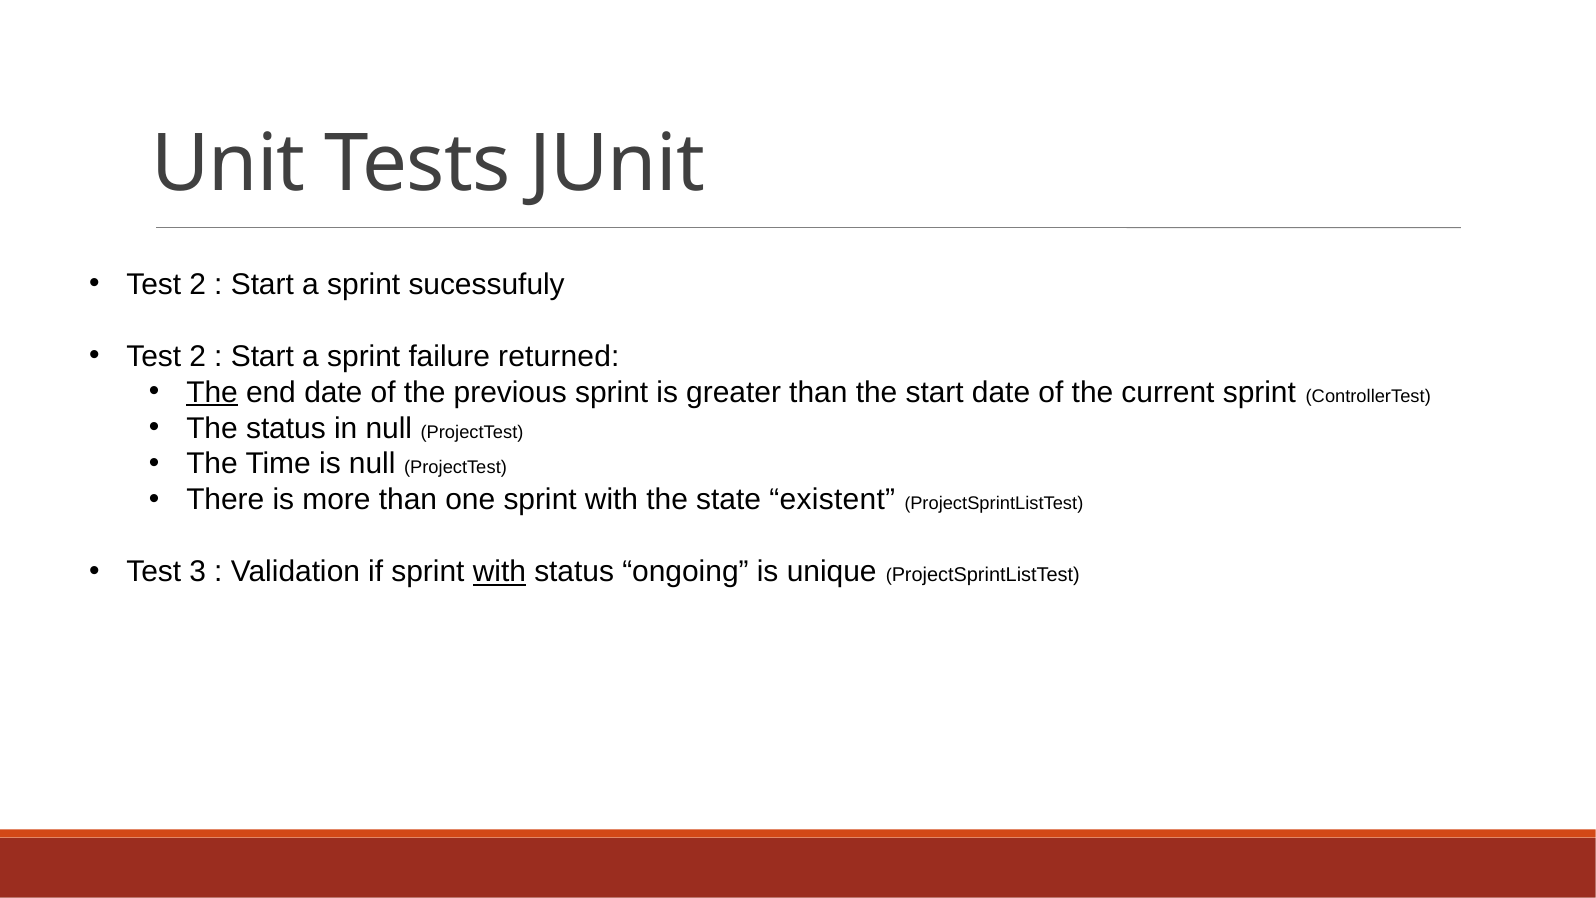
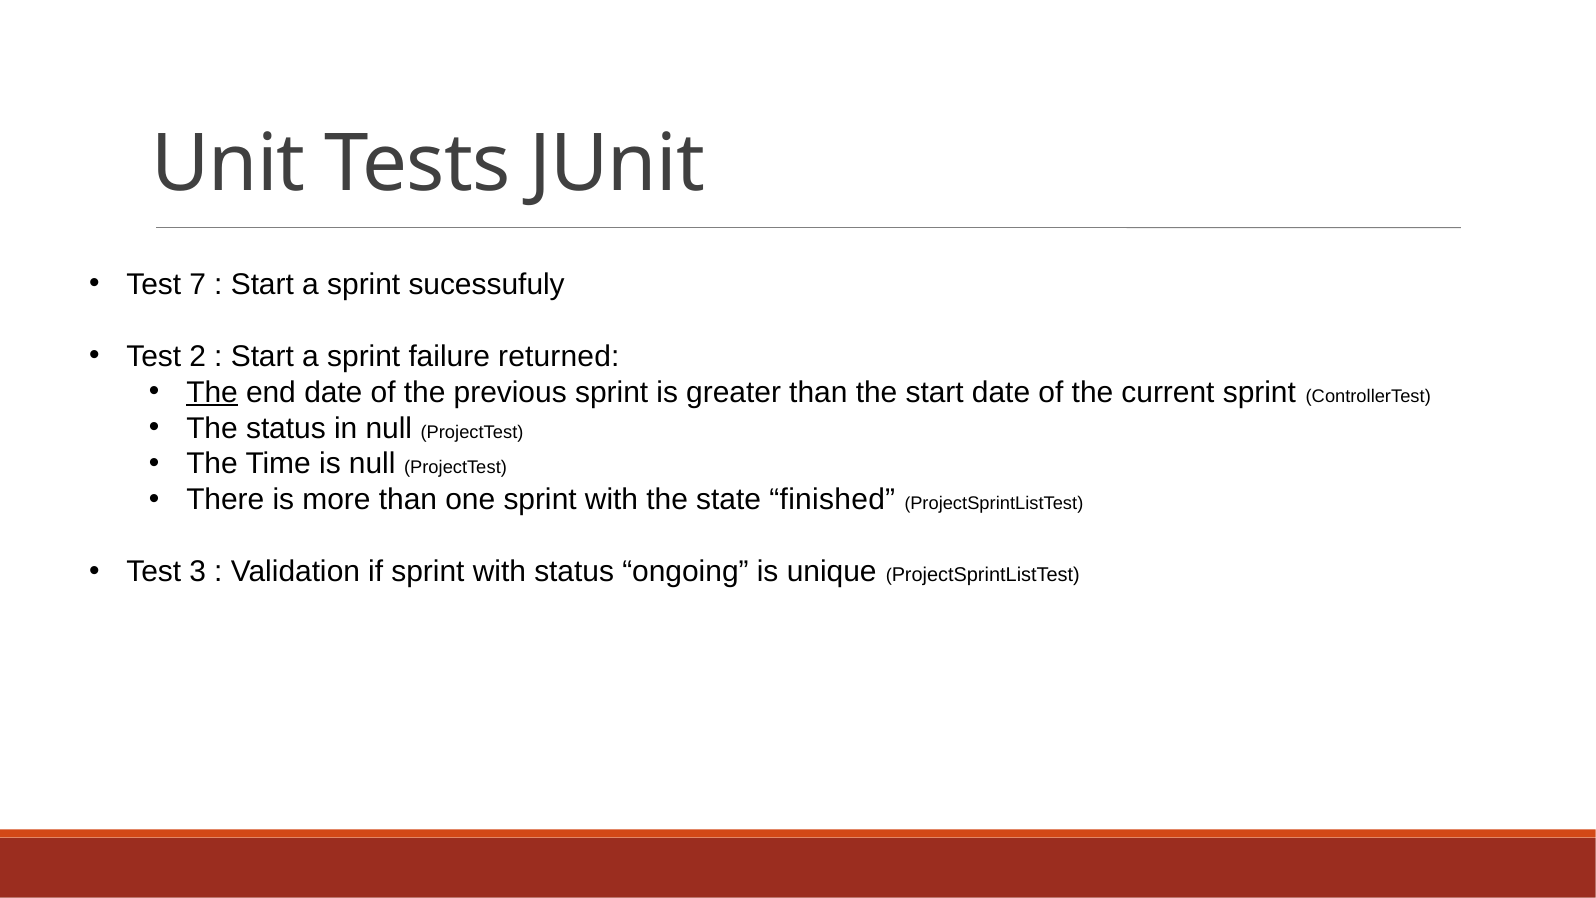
2: 2 -> 7 (198, 284)
existent: existent -> finished (832, 500)
with underline: present -> none (499, 572)
